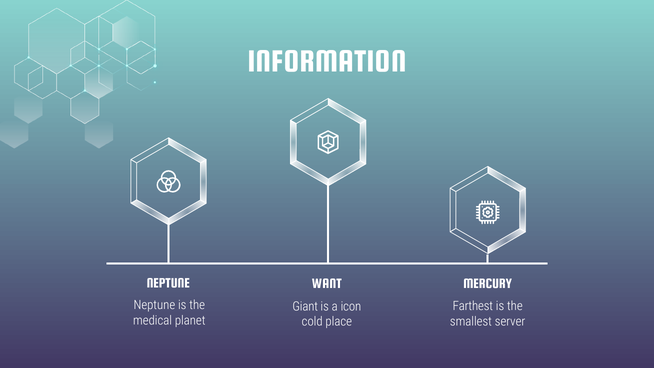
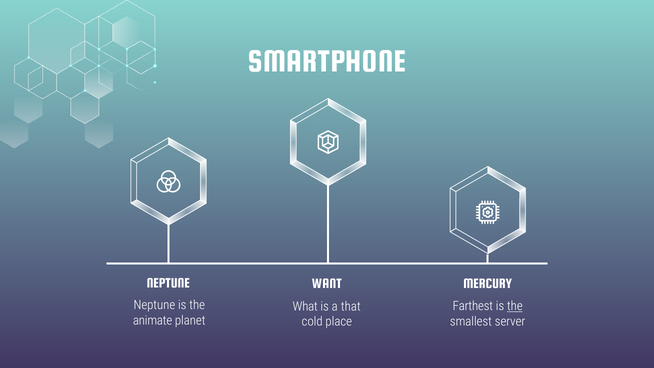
INFORMATION: INFORMATION -> SMARTPHONE (327, 61)
the underline: none -> present (515, 306)
Giant: Giant -> What (305, 306)
icon: icon -> that (351, 306)
medical: medical -> animate (153, 320)
